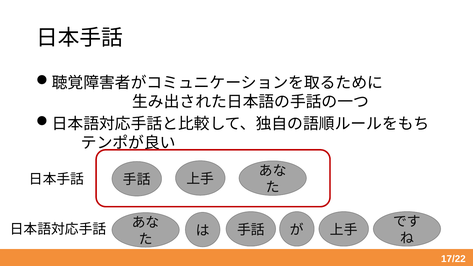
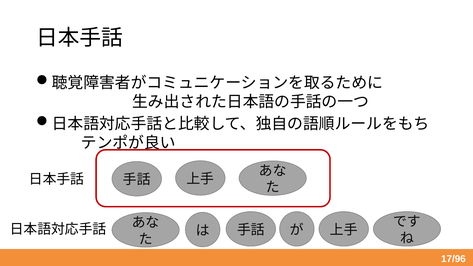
17/22: 17/22 -> 17/96 (453, 259)
